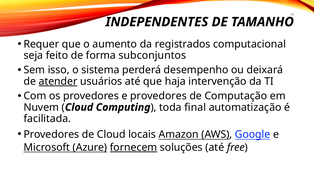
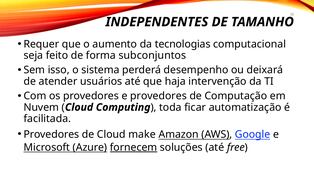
registrados: registrados -> tecnologias (183, 44)
atender underline: present -> none (58, 81)
final: final -> ficar (195, 107)
locais: locais -> make (142, 134)
